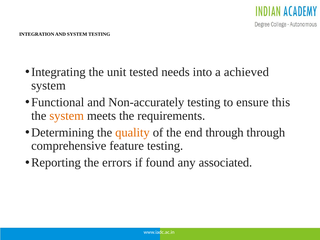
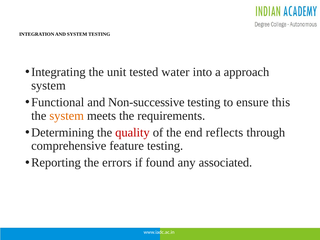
needs: needs -> water (175, 72)
achieved: achieved -> approach (246, 72)
Non-accurately: Non-accurately -> Non-successive (146, 102)
quality colour: orange -> red (132, 132)
end through: through -> reflects (224, 132)
